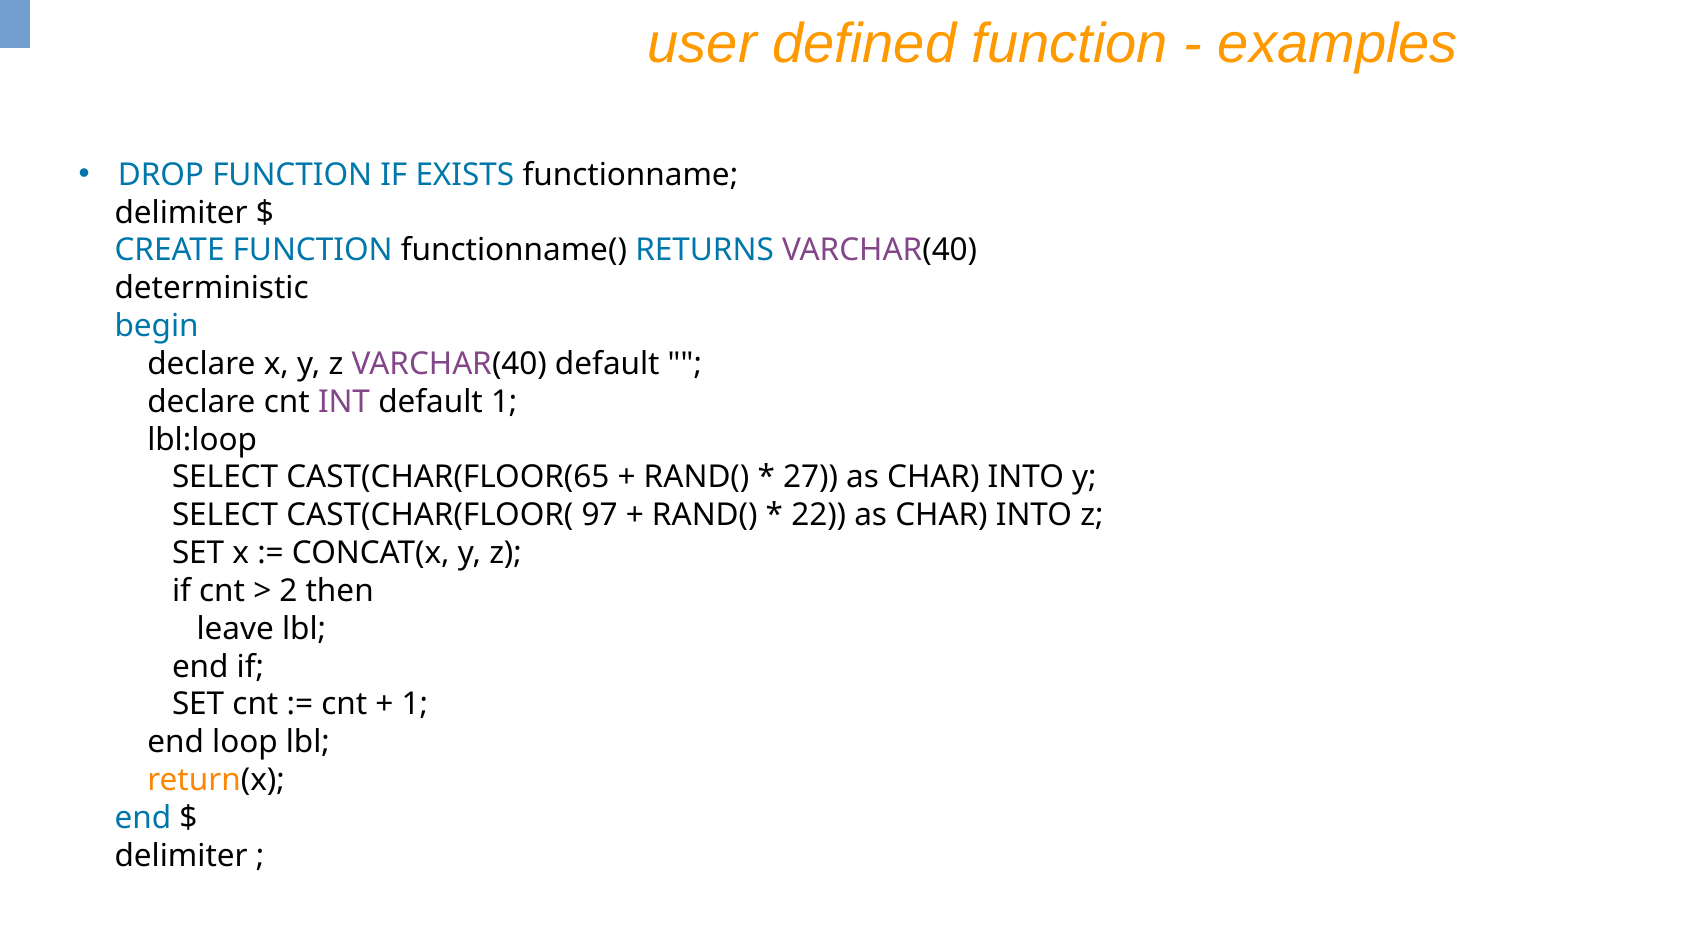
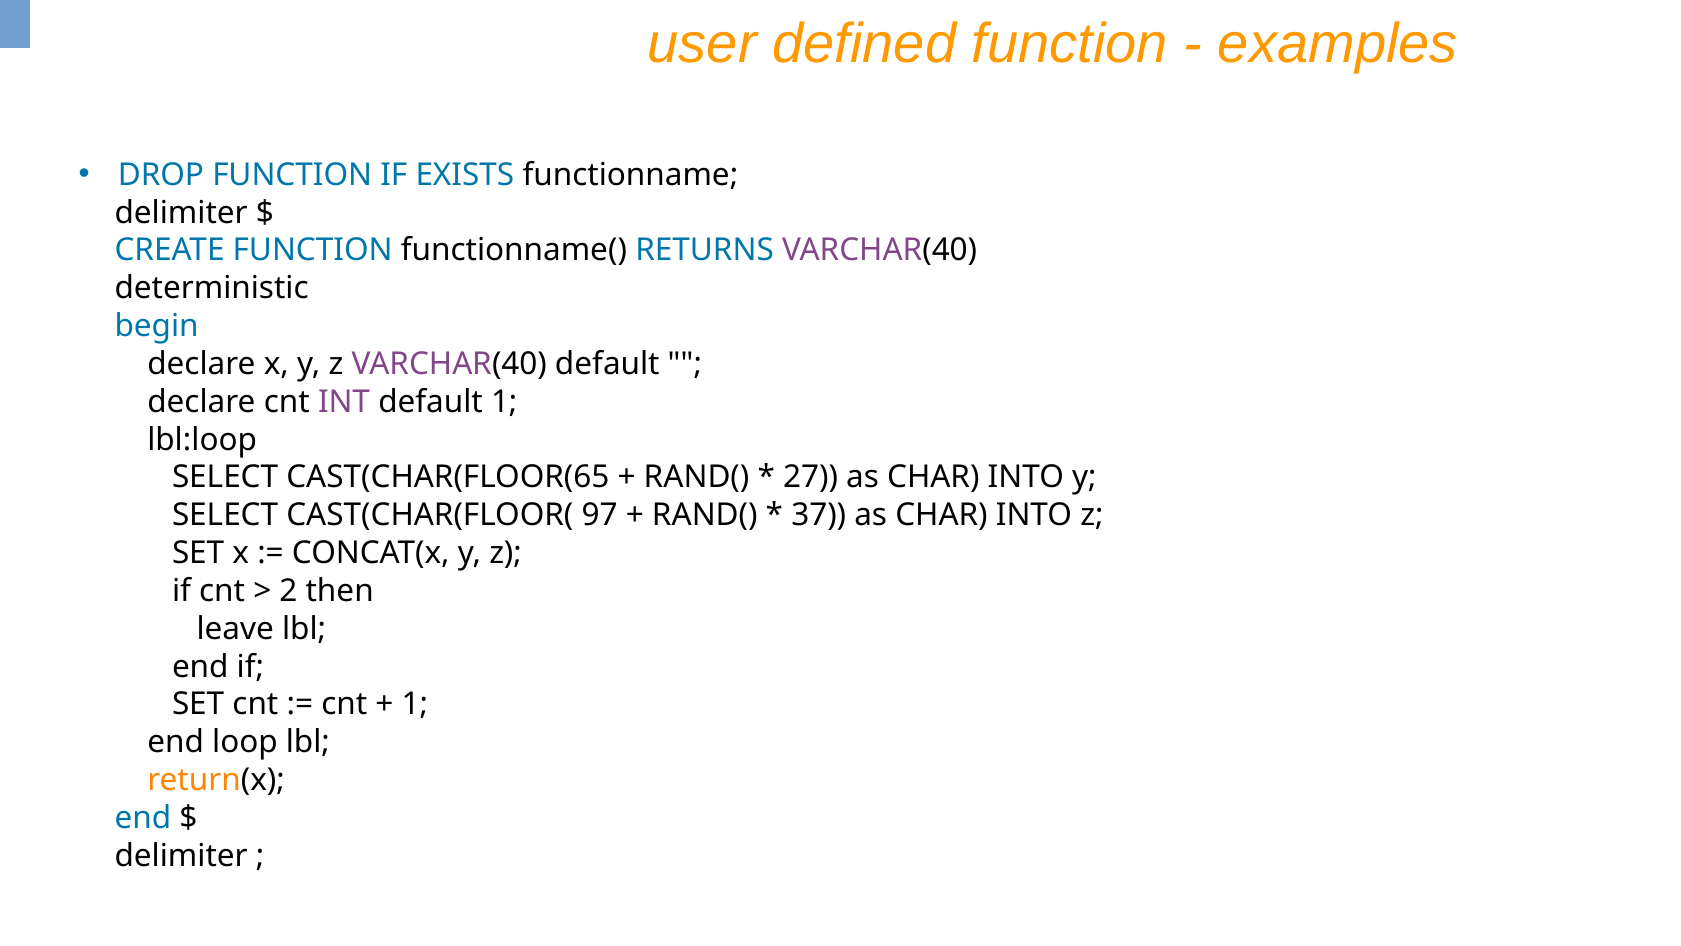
22: 22 -> 37 (819, 515)
